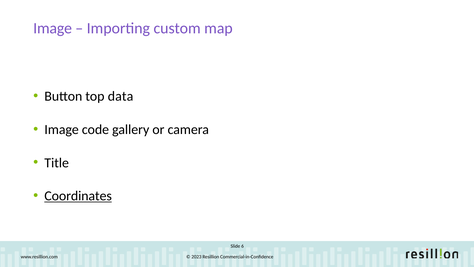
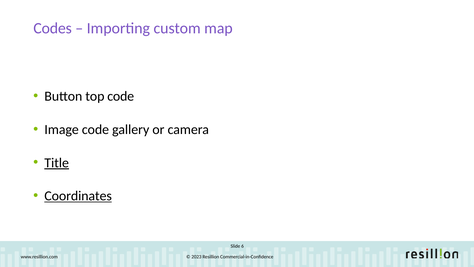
Image: Image -> Codes (53, 28)
top data: data -> code (121, 96)
Title underline: none -> present (57, 163)
